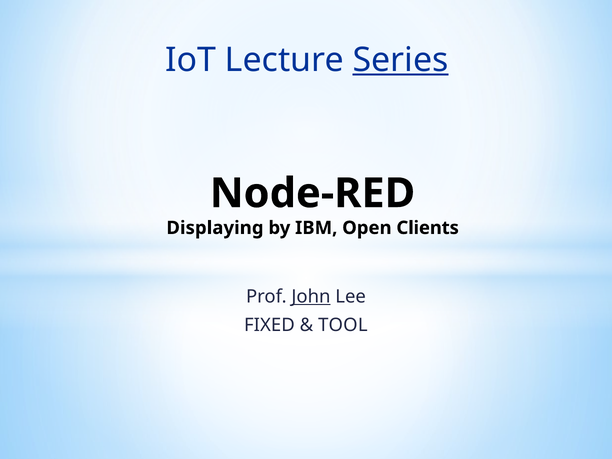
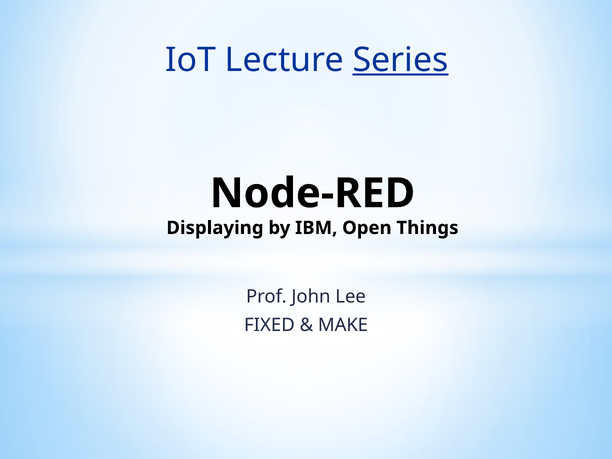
Clients: Clients -> Things (427, 228)
John underline: present -> none (311, 297)
TOOL: TOOL -> MAKE (343, 325)
